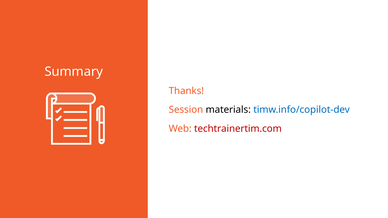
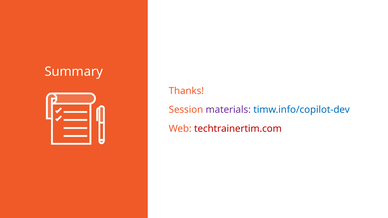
materials colour: black -> purple (228, 110)
